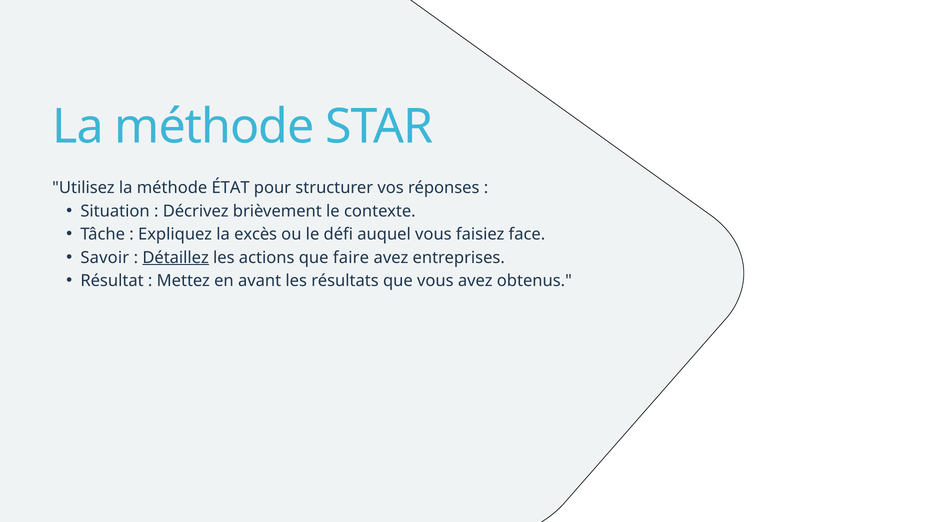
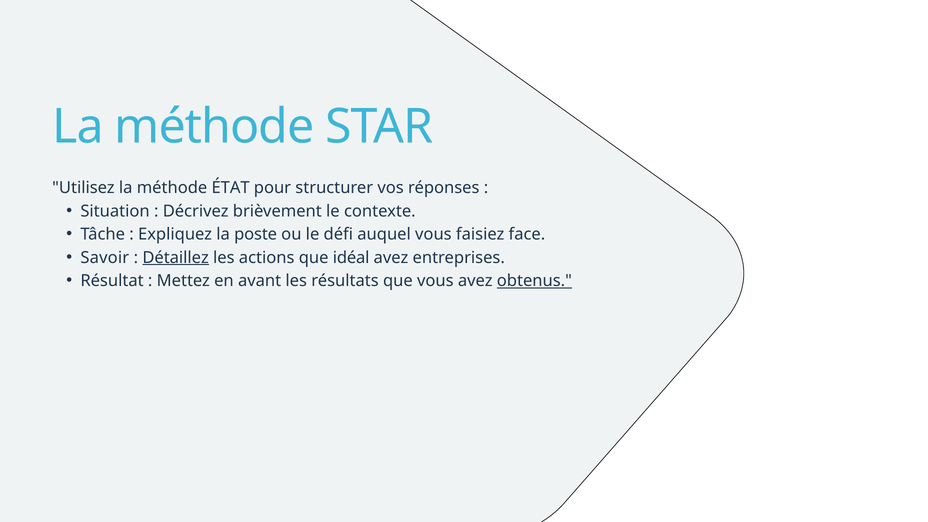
excès: excès -> poste (256, 234)
faire: faire -> idéal (351, 258)
obtenus underline: none -> present (534, 281)
